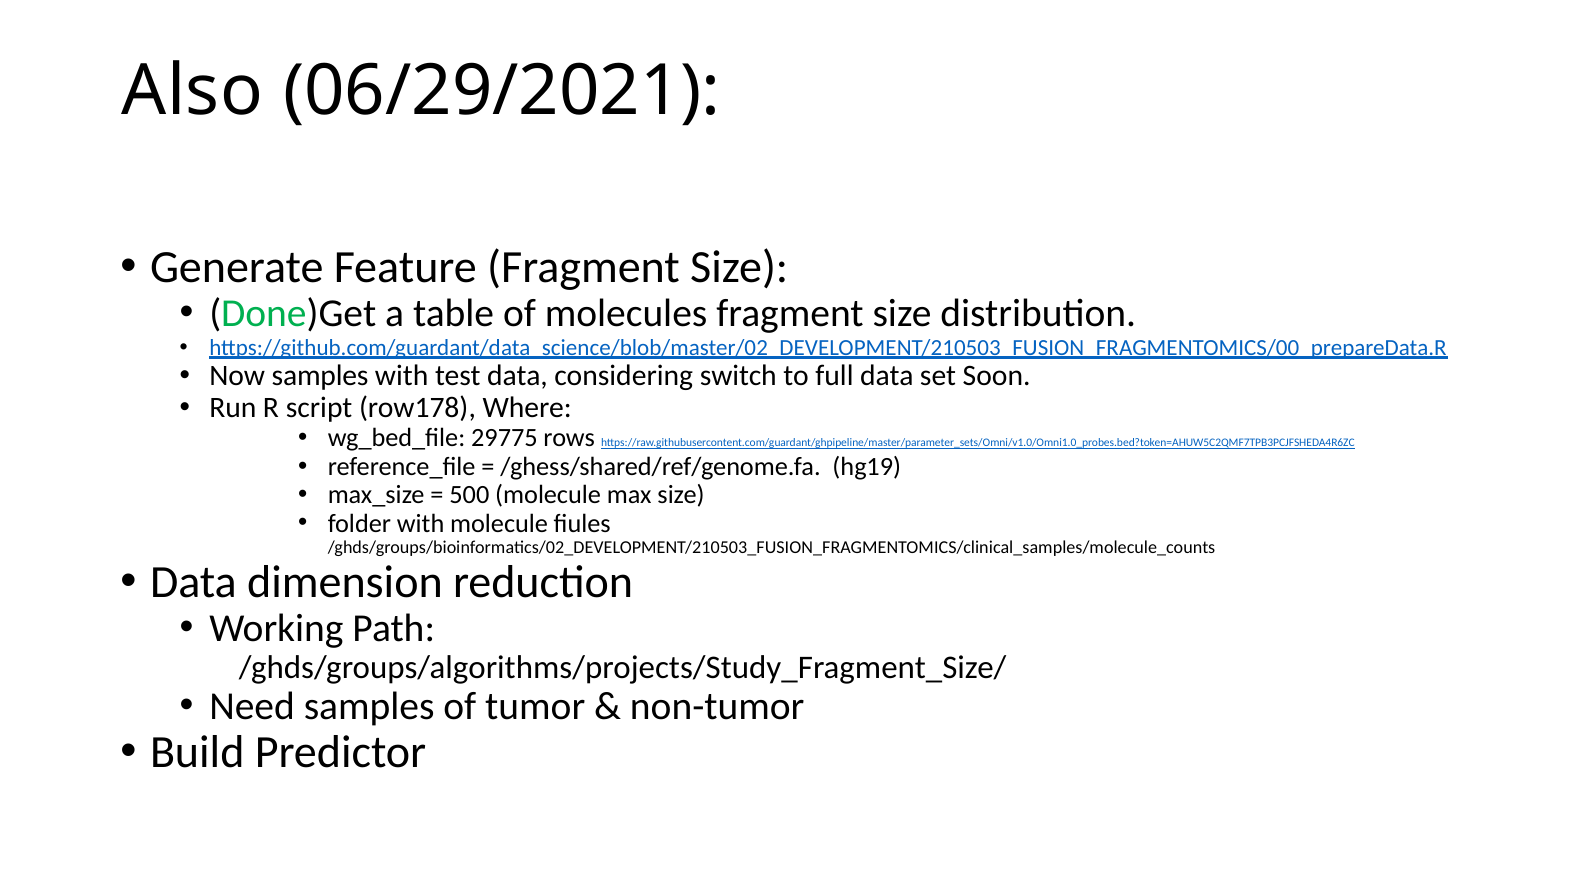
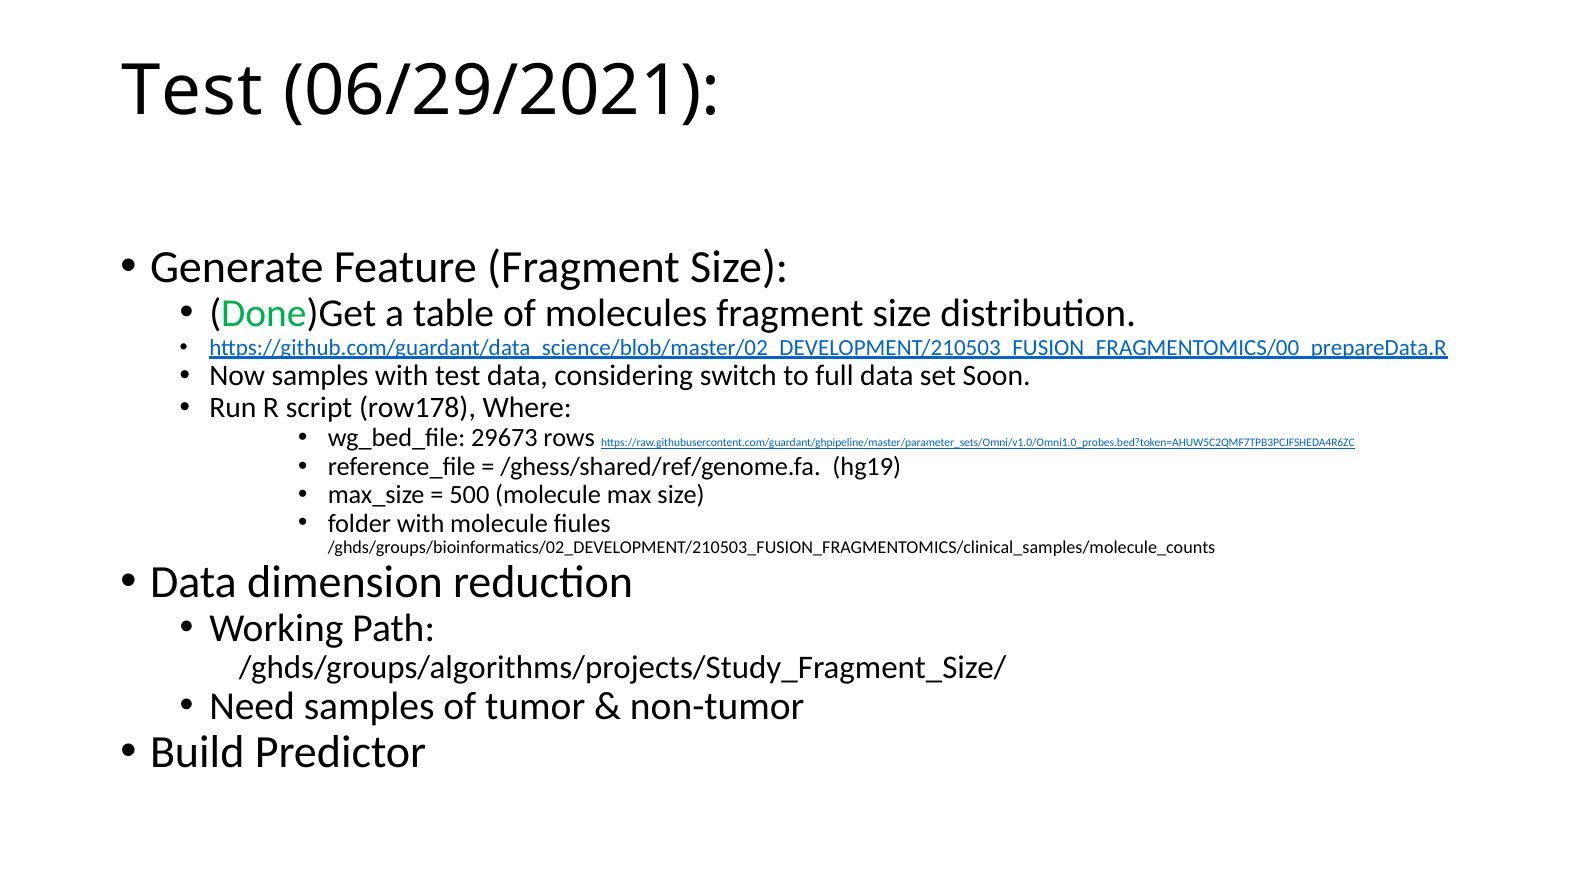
Also: Also -> Test (192, 91)
29775: 29775 -> 29673 (504, 438)
